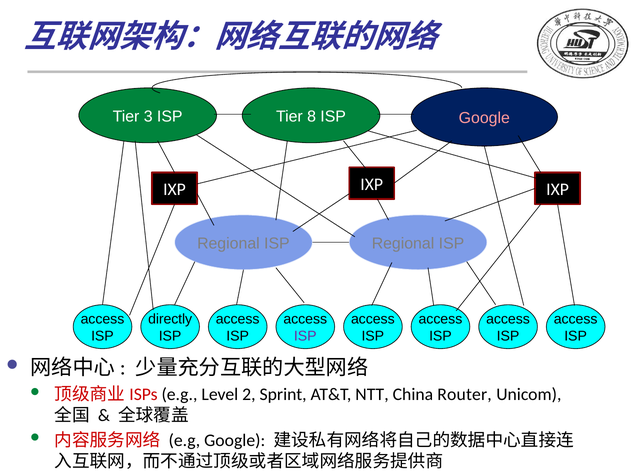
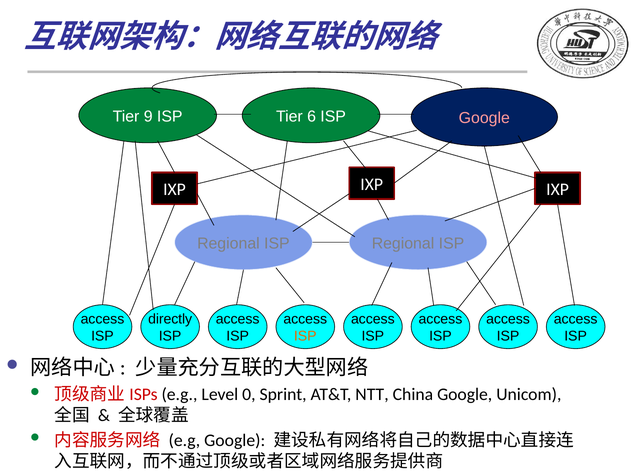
3: 3 -> 9 (148, 116)
8: 8 -> 6 (312, 116)
ISP colour: purple -> orange (305, 336)
2: 2 -> 0 (249, 395)
China Router: Router -> Google (465, 395)
